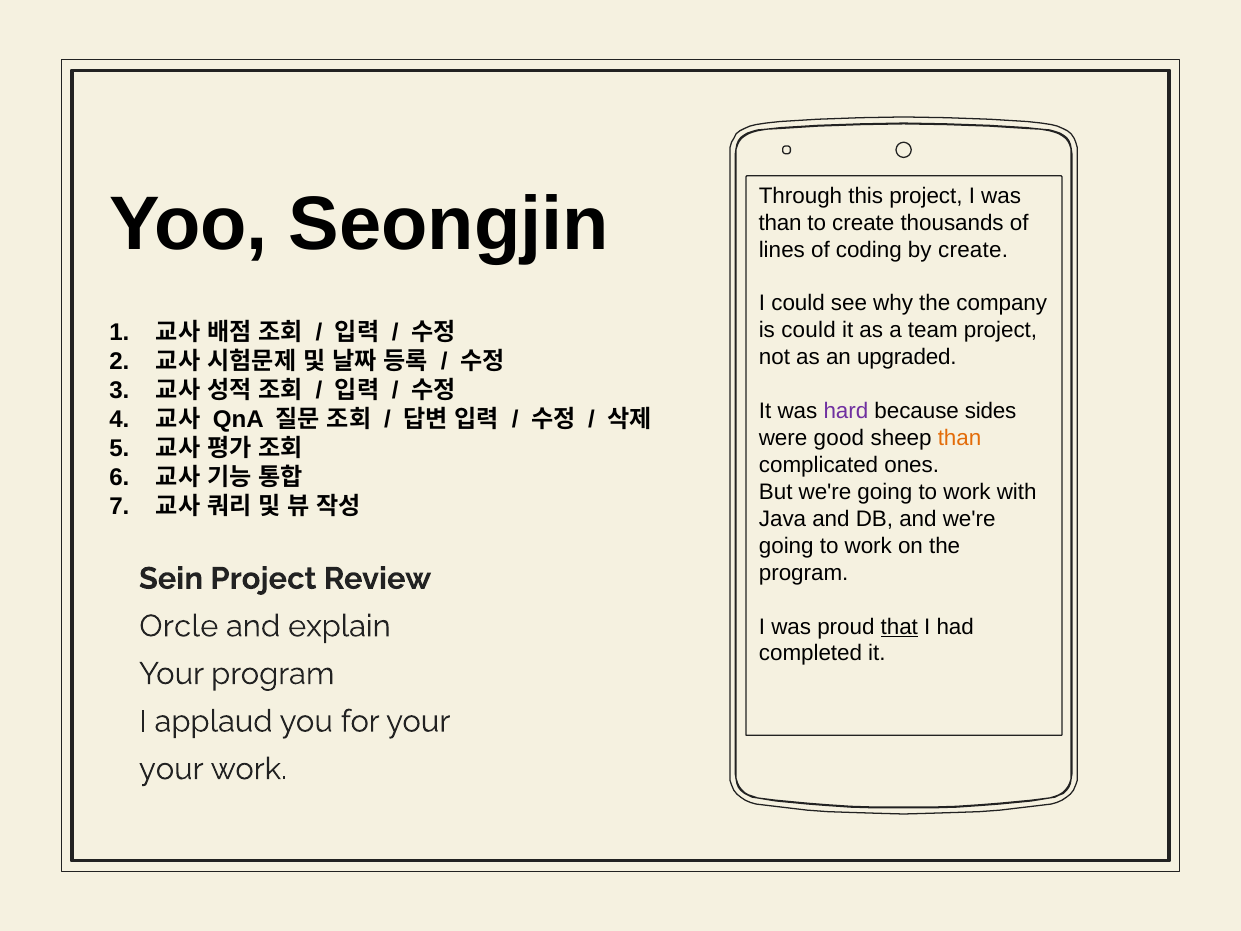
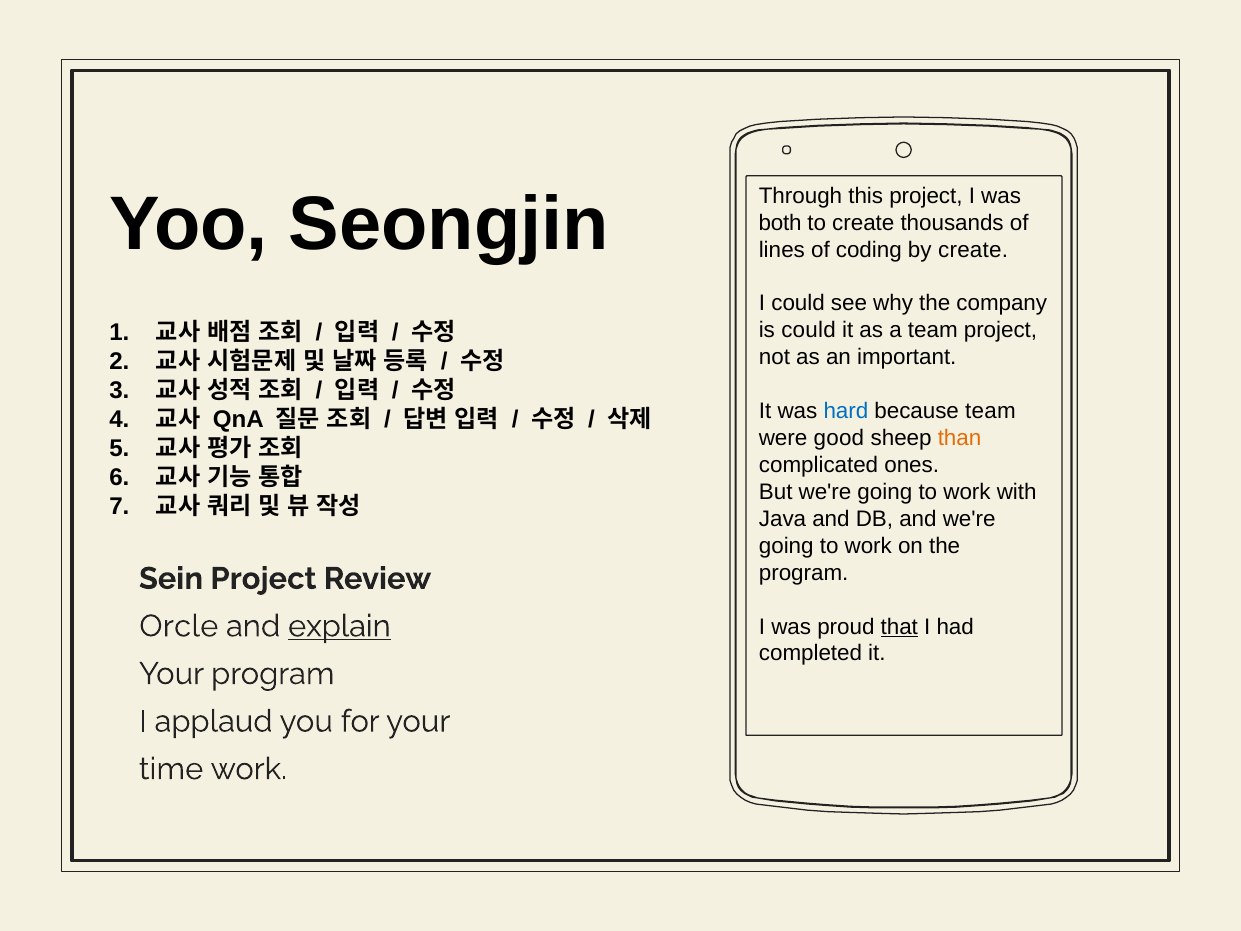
than: than -> both (780, 223)
upgraded: upgraded -> important (907, 357)
hard colour: purple -> blue (846, 411)
because sides: sides -> team (990, 411)
explain underline: none -> present (339, 626)
your: your -> time (171, 769)
